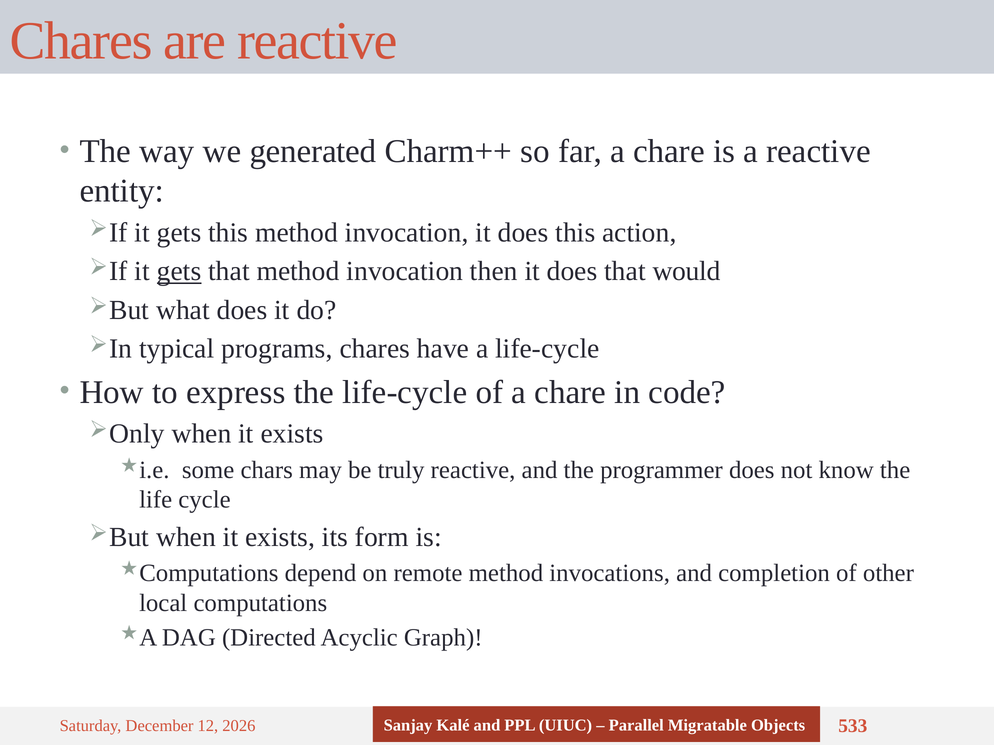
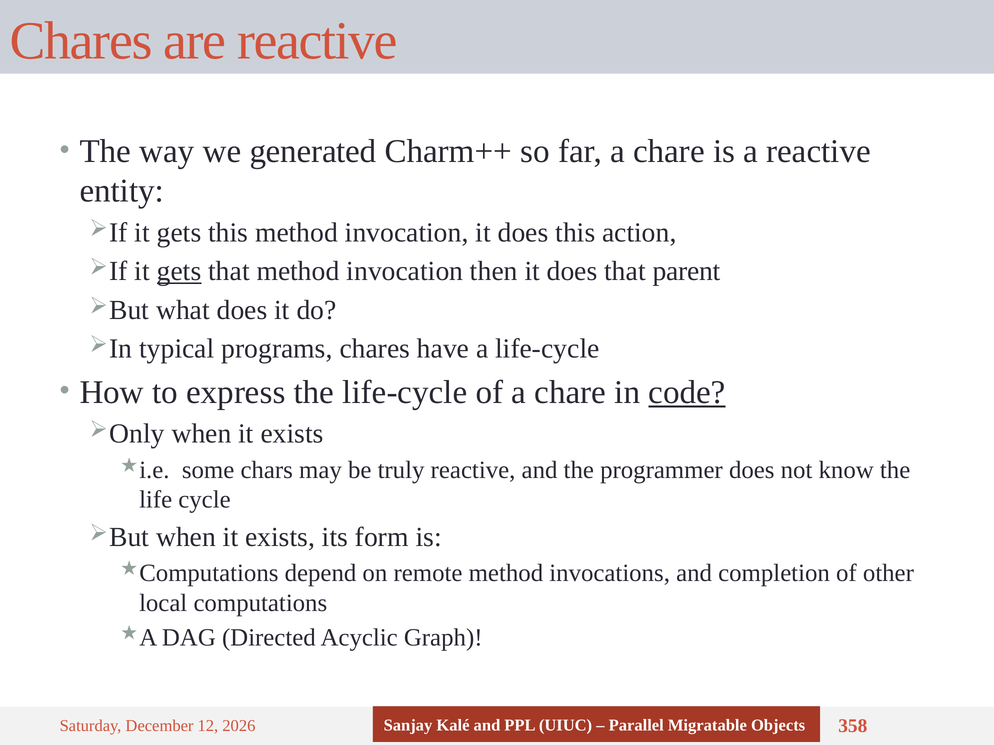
would: would -> parent (687, 272)
code underline: none -> present (687, 392)
533: 533 -> 358 (853, 726)
